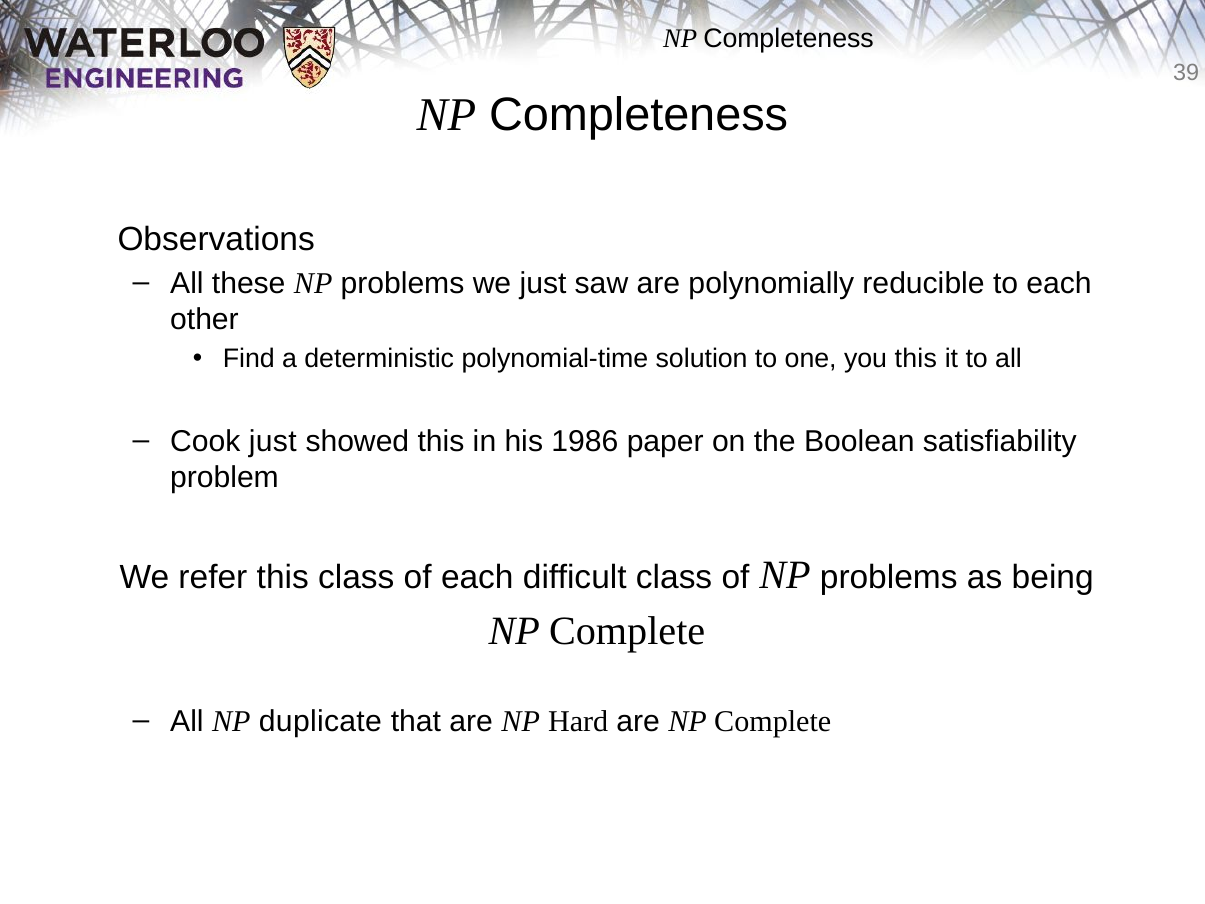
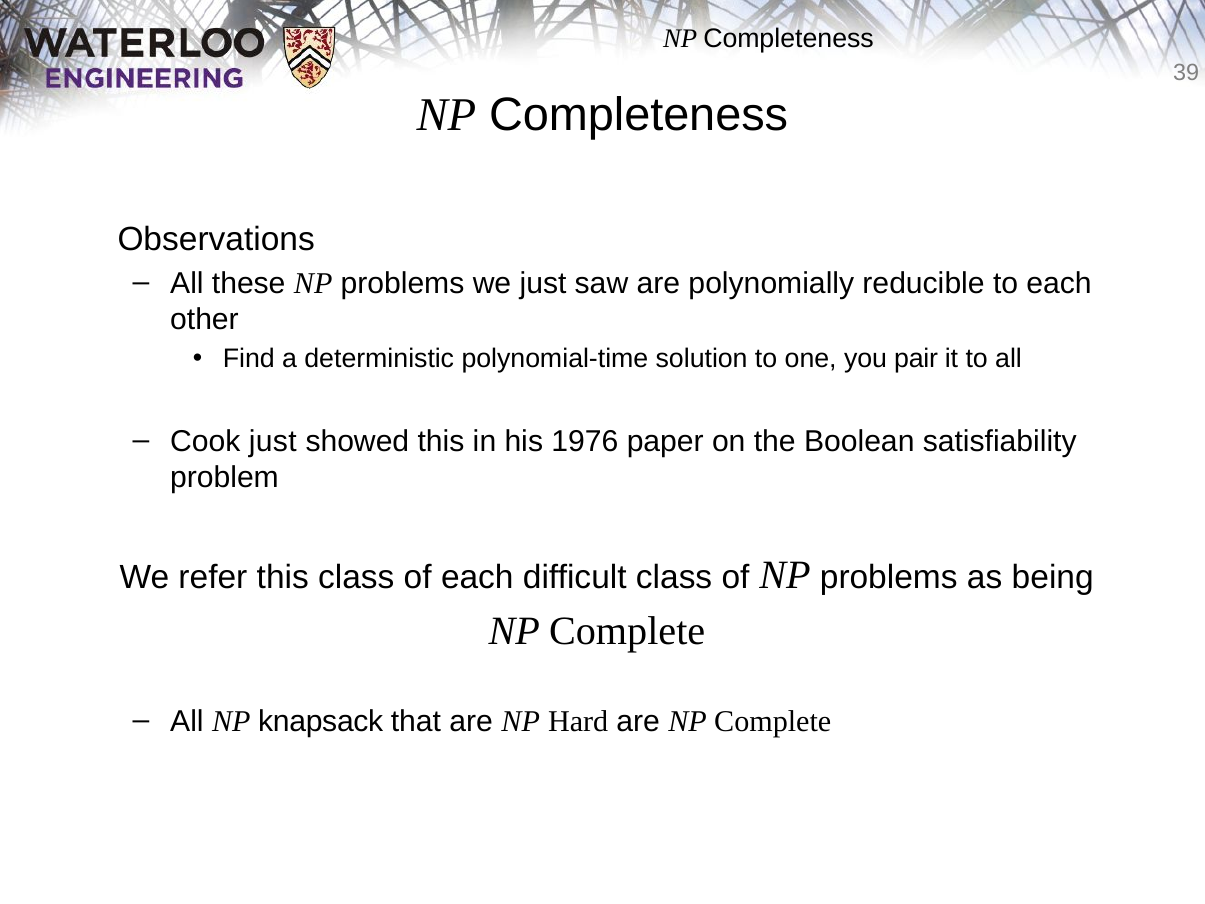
you this: this -> pair (916, 359)
1986: 1986 -> 1976 (585, 441)
duplicate: duplicate -> knapsack (321, 721)
